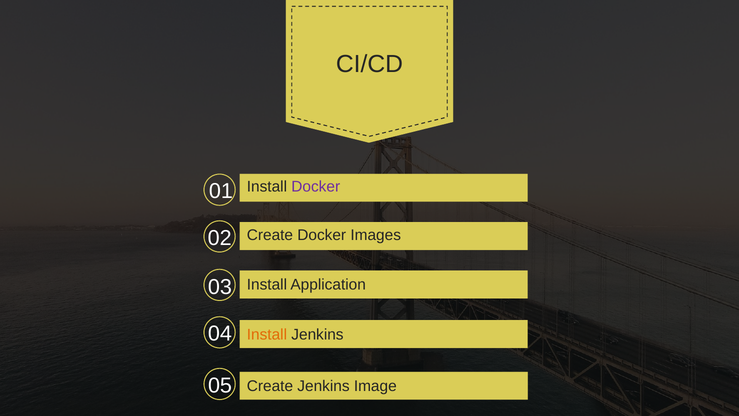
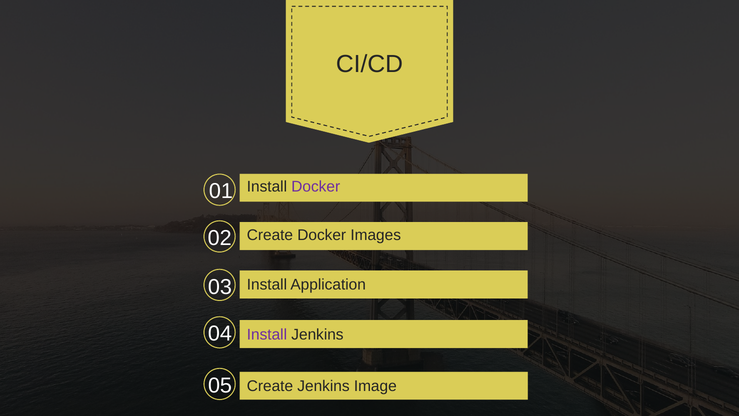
Install colour: orange -> purple (267, 334)
